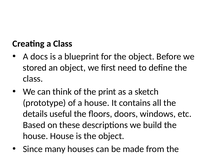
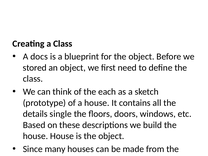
print: print -> each (107, 92)
useful: useful -> single (61, 114)
